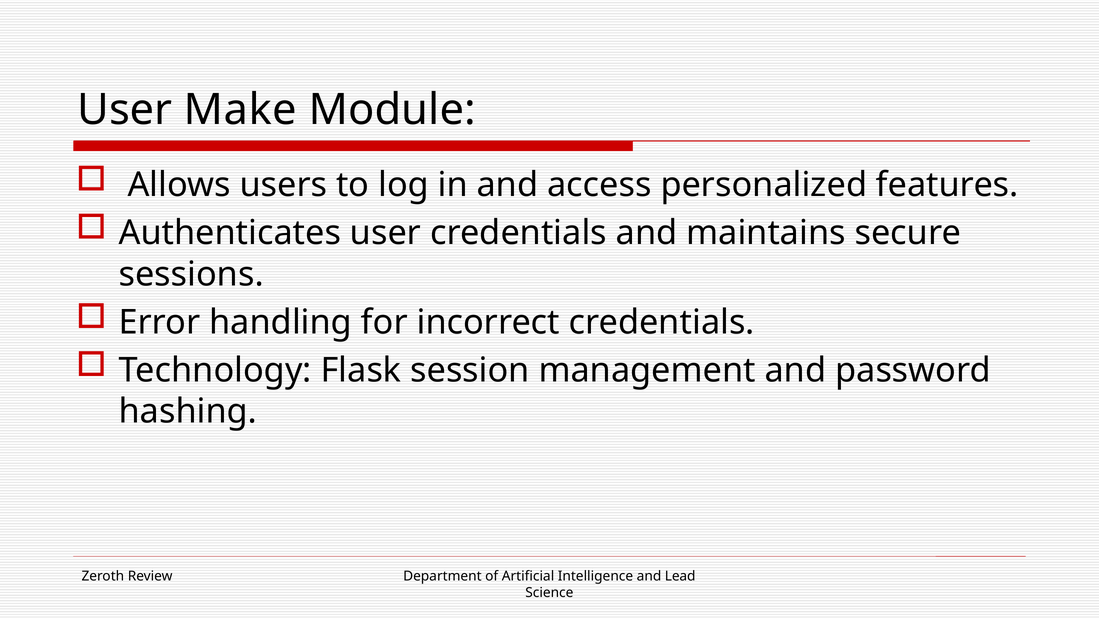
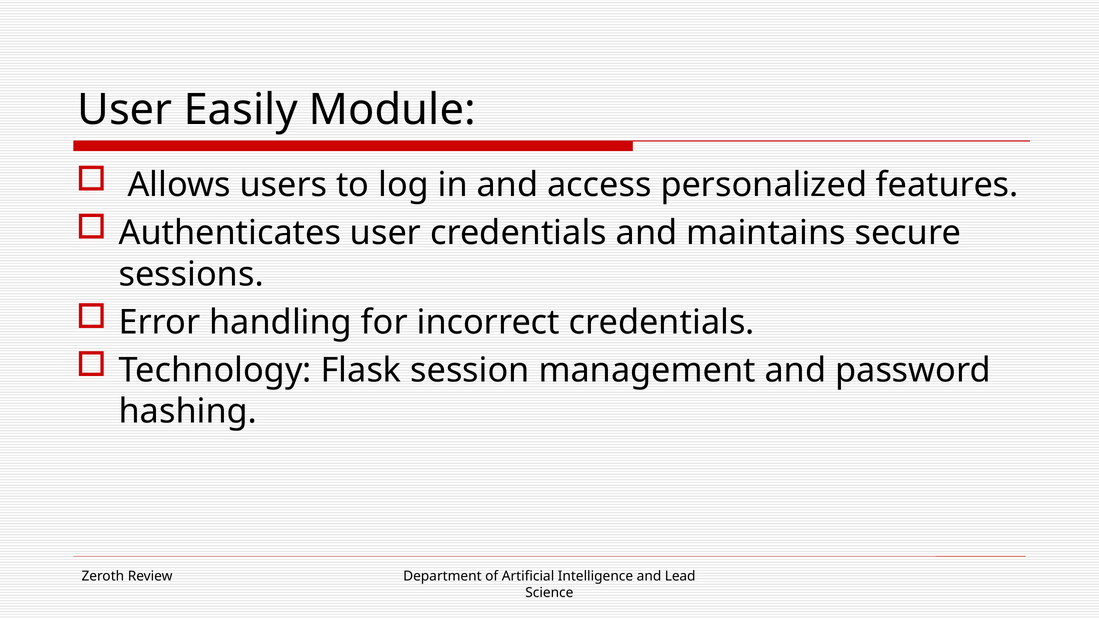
Make: Make -> Easily (241, 110)
